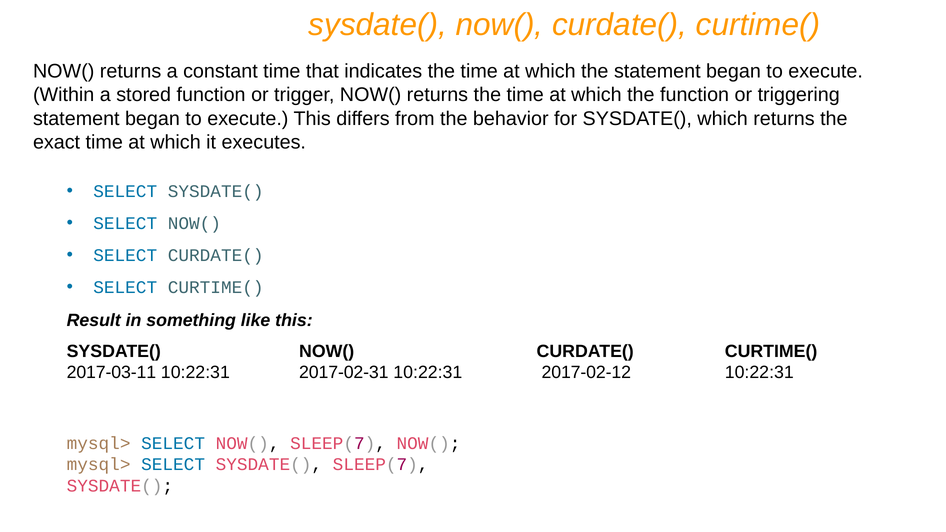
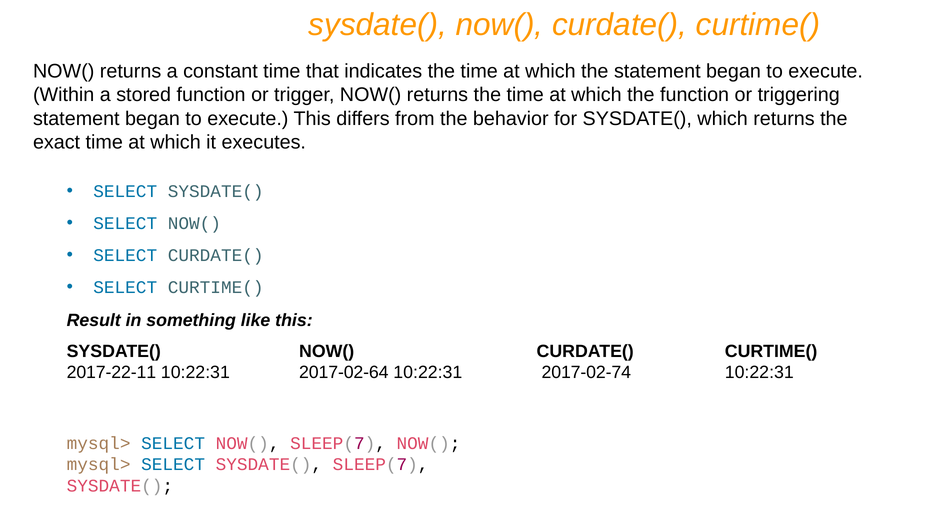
2017-03-11: 2017-03-11 -> 2017-22-11 (111, 373)
2017-02-31: 2017-02-31 -> 2017-02-64 (344, 373)
2017-02-12: 2017-02-12 -> 2017-02-74 (586, 373)
